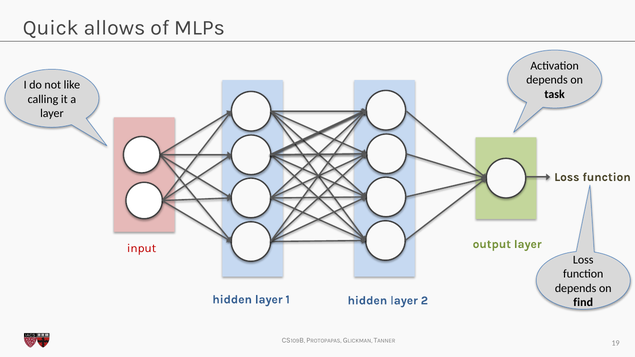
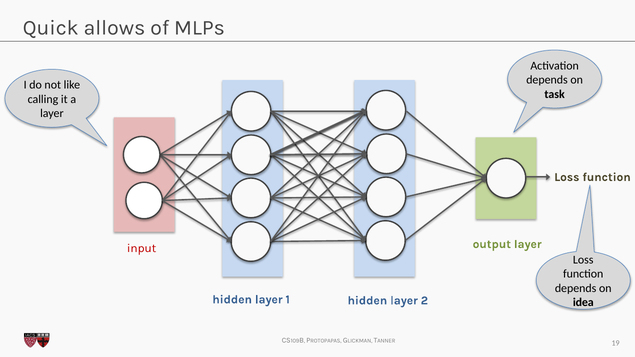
find: find -> idea (583, 303)
